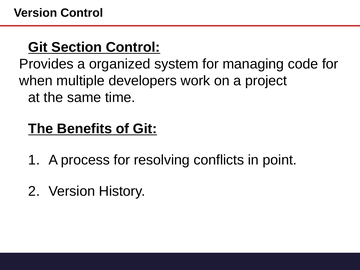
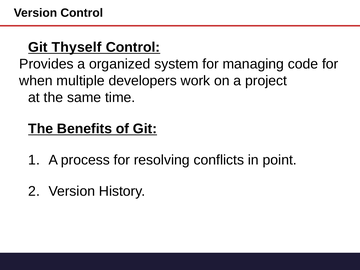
Section: Section -> Thyself (77, 47)
